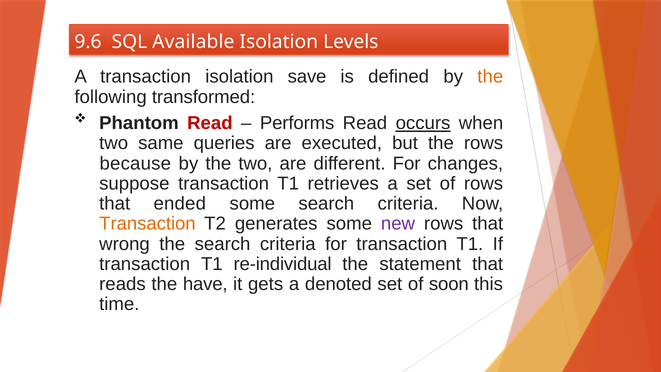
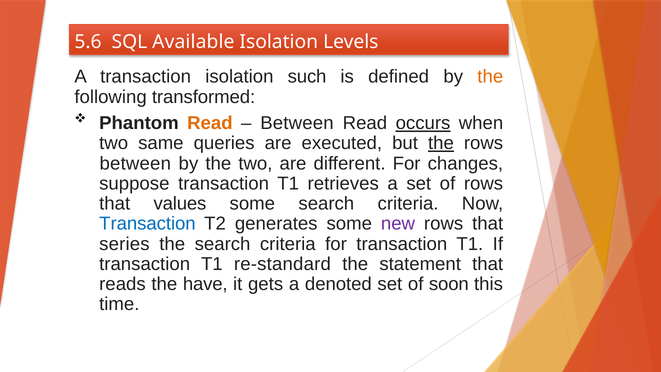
9.6: 9.6 -> 5.6 (88, 42)
save: save -> such (307, 77)
Read colour: red -> orange (210, 123)
Performs: Performs -> Between (297, 123)
the underline: none -> present (441, 143)
because: because -> between (135, 163)
ended: ended -> values (180, 204)
Transaction colour: orange -> blue (147, 224)
wrong: wrong -> series (124, 244)
re-individual: re-individual -> re-standard (282, 264)
